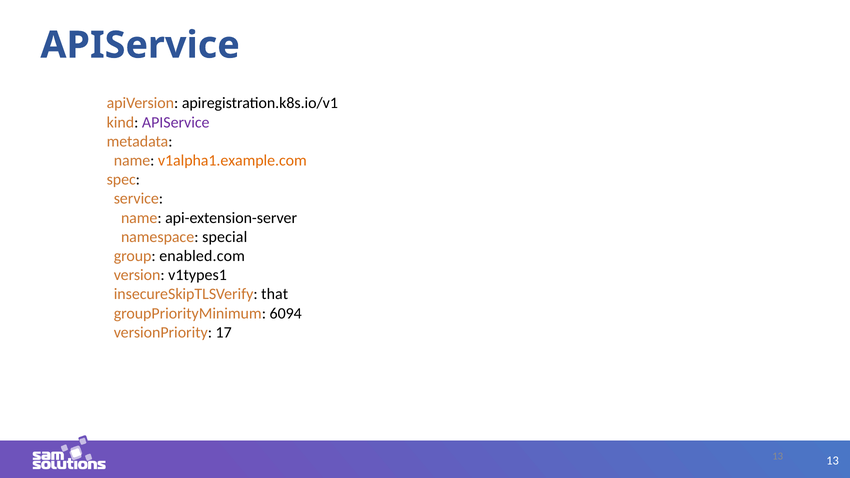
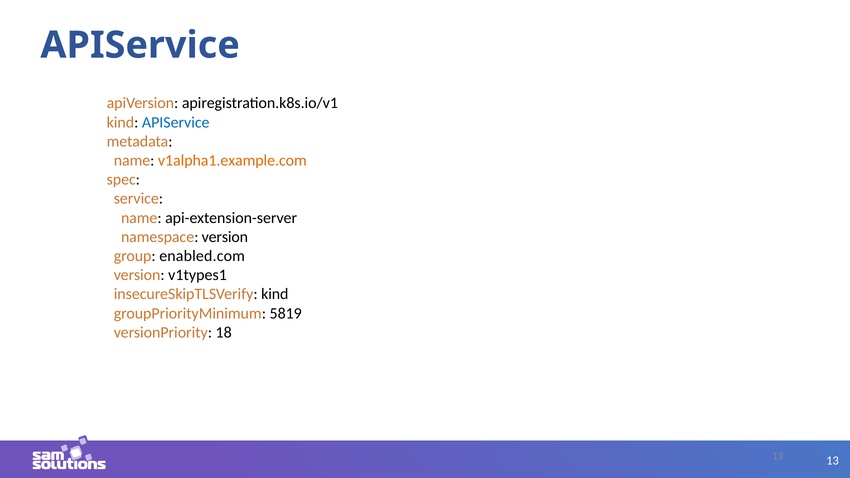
APIService colour: purple -> blue (176, 122)
namespace special: special -> version (225, 237)
insecureSkipTLSVerify that: that -> kind (275, 294)
6094: 6094 -> 5819 (286, 313)
17: 17 -> 18 (224, 333)
